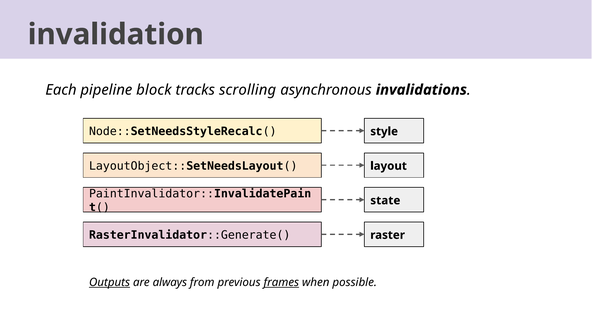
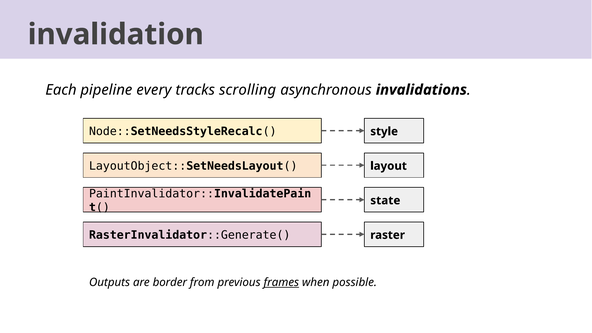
block: block -> every (154, 90)
Outputs underline: present -> none (110, 282)
always: always -> border (170, 282)
